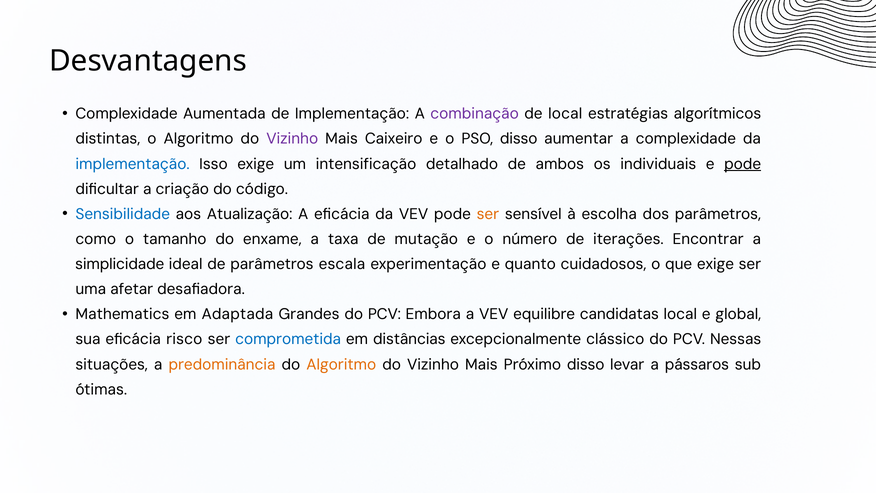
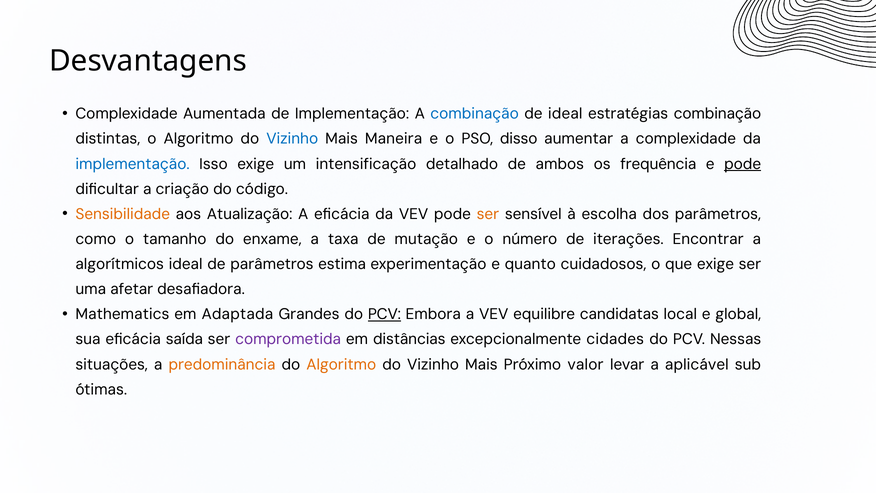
combinação colour: purple -> blue (475, 114)
de local: local -> ideal (565, 114)
estratégias algorítmicos: algorítmicos -> combinação (717, 114)
Vizinho colour: purple -> blue (292, 139)
Caixeiro: Caixeiro -> Maneira (394, 139)
individuais: individuais -> frequência (658, 164)
Sensibilidade colour: blue -> orange (123, 214)
simplicidade: simplicidade -> algorítmicos (120, 264)
escala: escala -> estima (342, 264)
PCV underline: none -> present (384, 314)
risco: risco -> saída (184, 339)
comprometida colour: blue -> purple (288, 339)
clássico: clássico -> cidades (615, 339)
Próximo disso: disso -> valor (586, 364)
pássaros: pássaros -> aplicável (697, 364)
